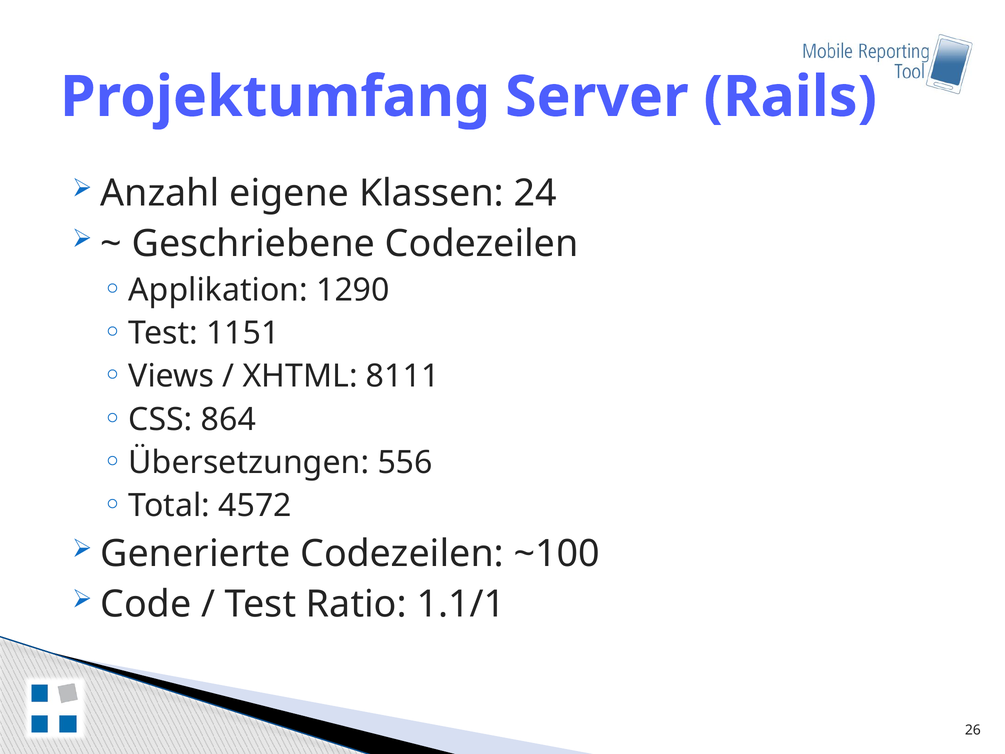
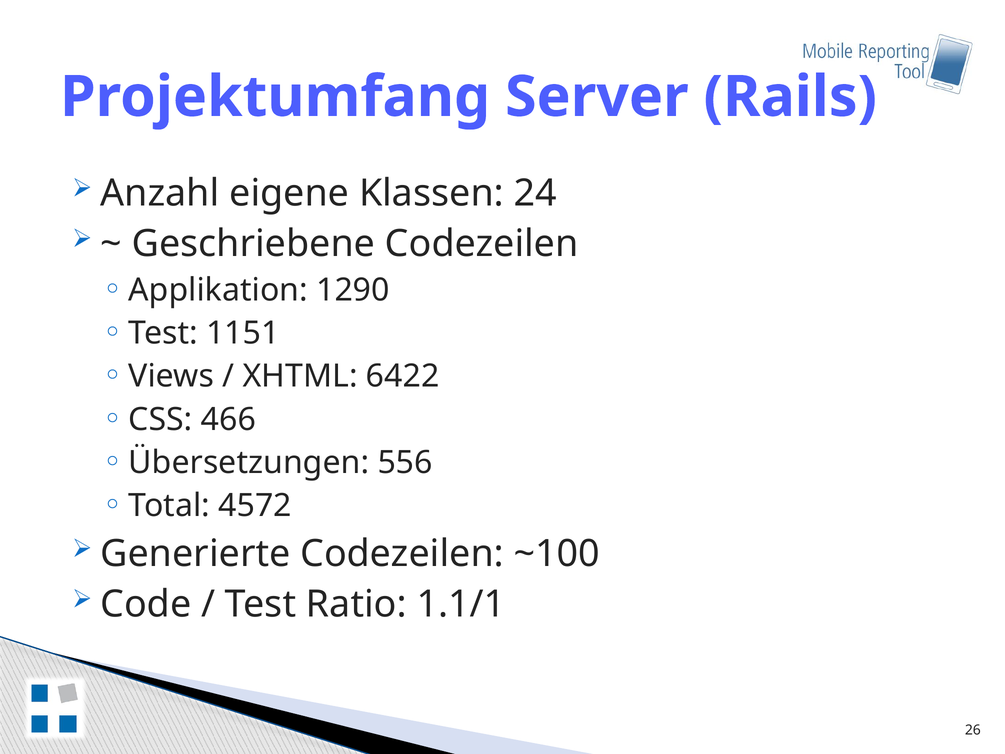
8111: 8111 -> 6422 (403, 376)
864: 864 -> 466 (228, 419)
